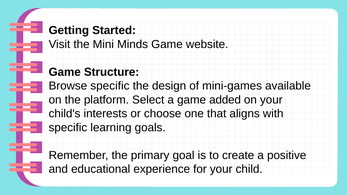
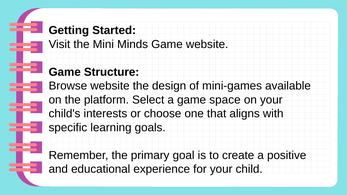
Browse specific: specific -> website (110, 86)
added: added -> space (225, 100)
